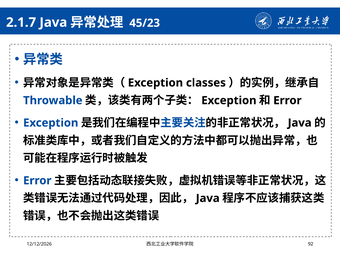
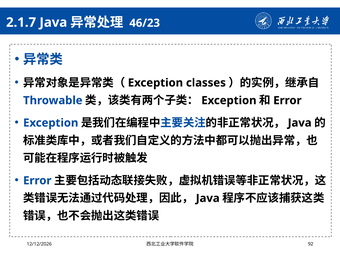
45/23: 45/23 -> 46/23 (145, 23)
